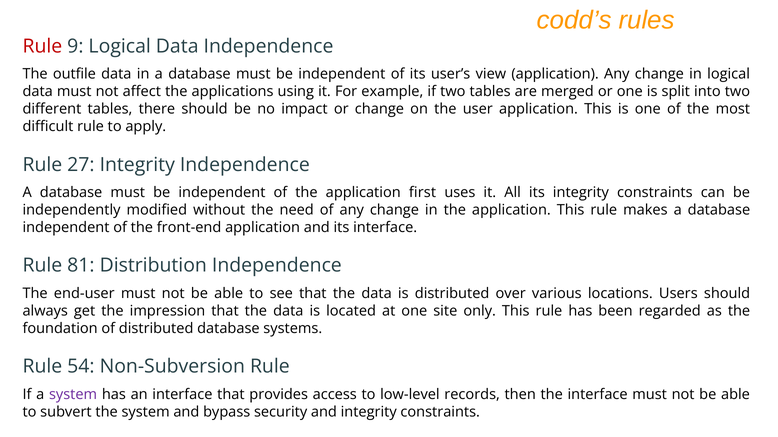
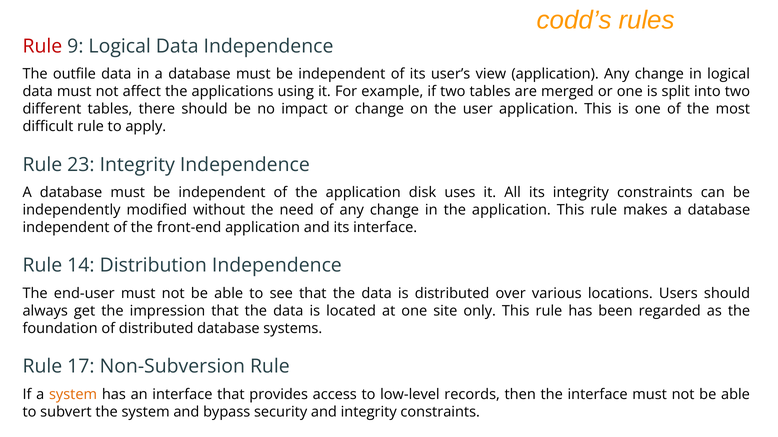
27: 27 -> 23 (81, 165)
first: first -> disk (423, 193)
81: 81 -> 14 (81, 266)
54: 54 -> 17 (81, 367)
system colour: purple -> orange (73, 395)
